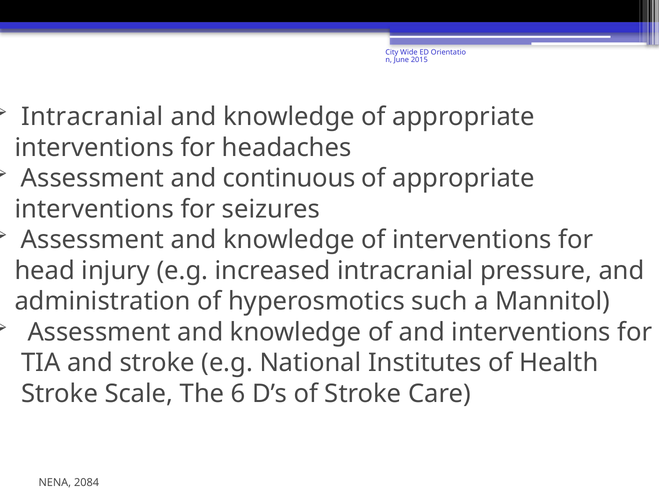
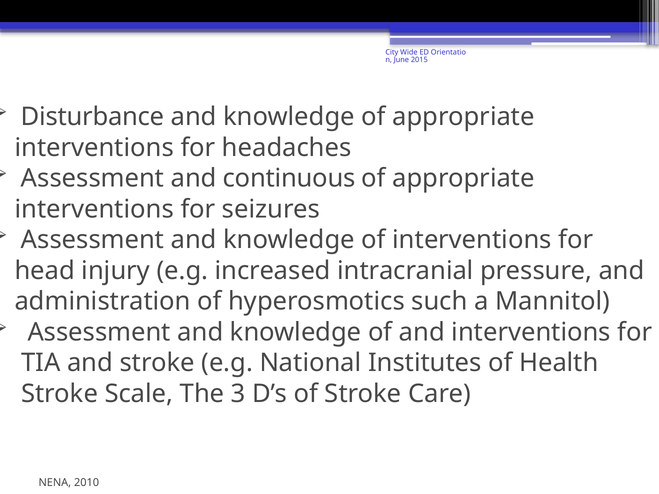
Intracranial: Intracranial -> Disturbance (93, 117)
6: 6 -> 3 (238, 394)
2084: 2084 -> 2010 (87, 483)
